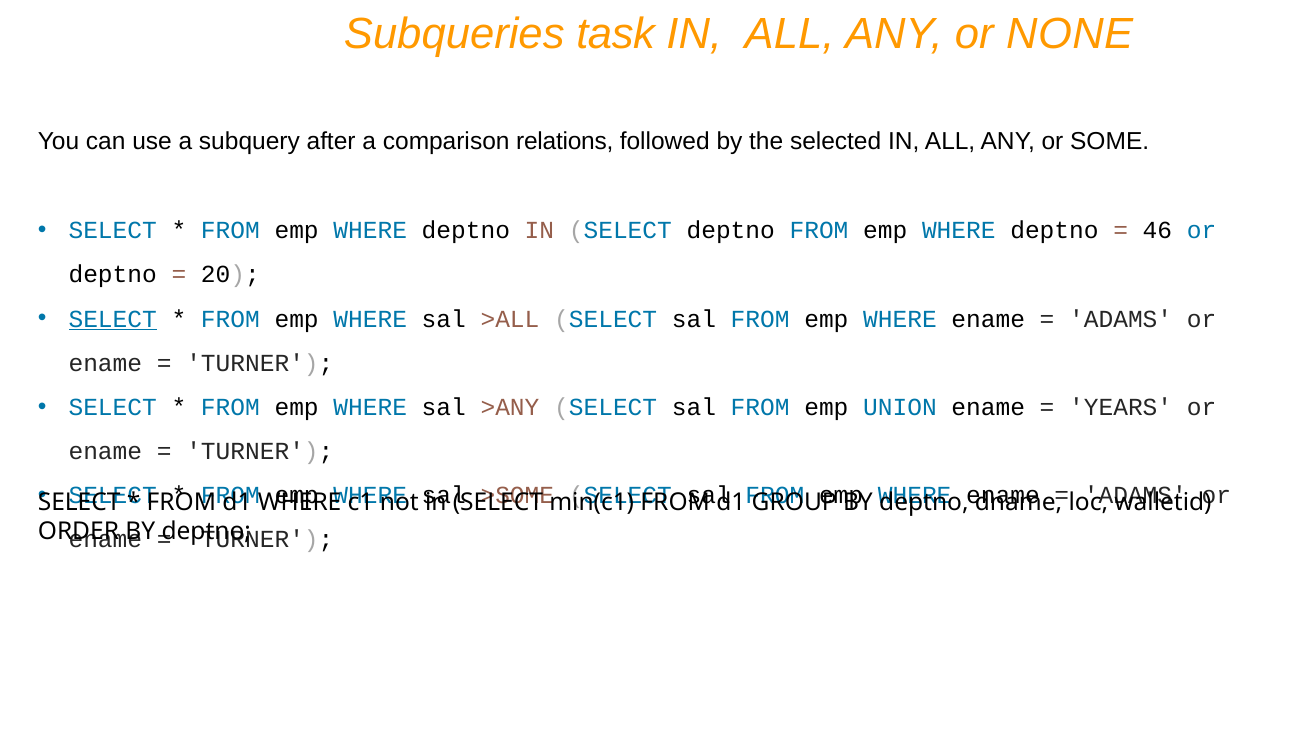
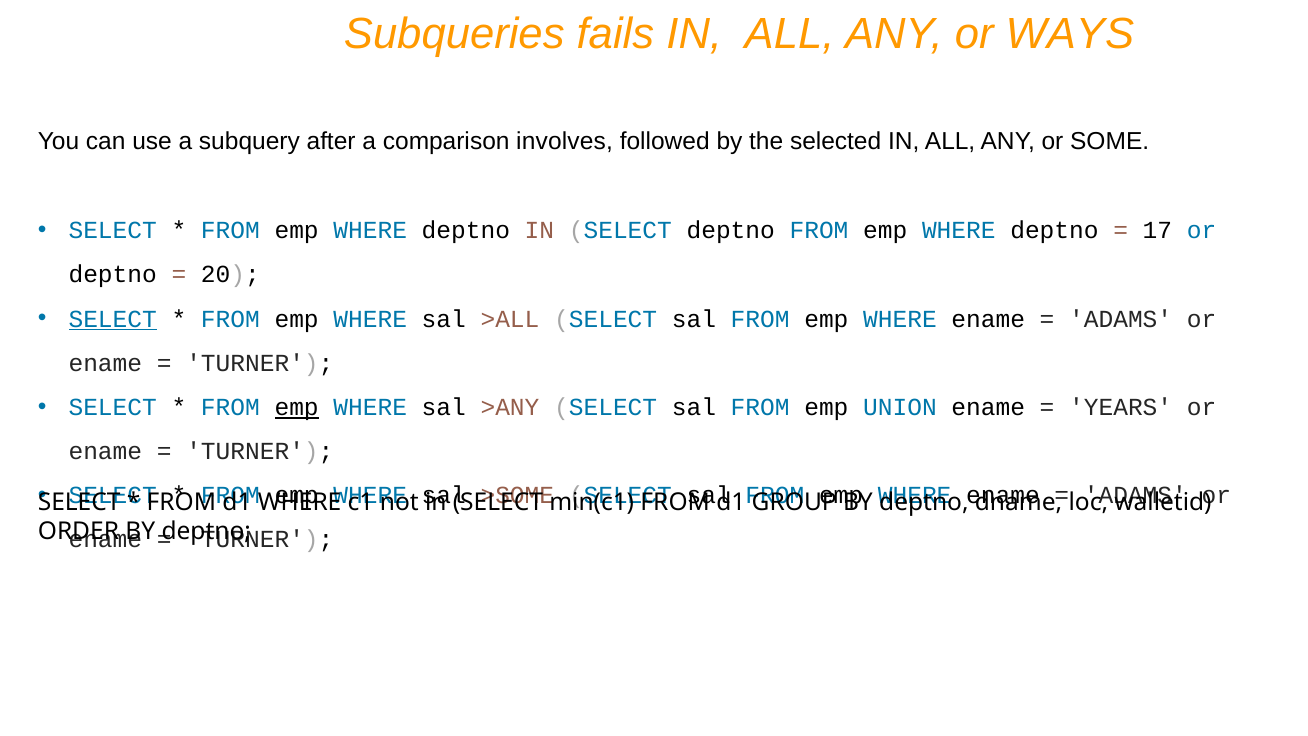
task: task -> fails (615, 34)
NONE: NONE -> WAYS (1070, 34)
relations: relations -> involves (565, 141)
46: 46 -> 17 (1157, 231)
emp underline: none -> present (297, 407)
